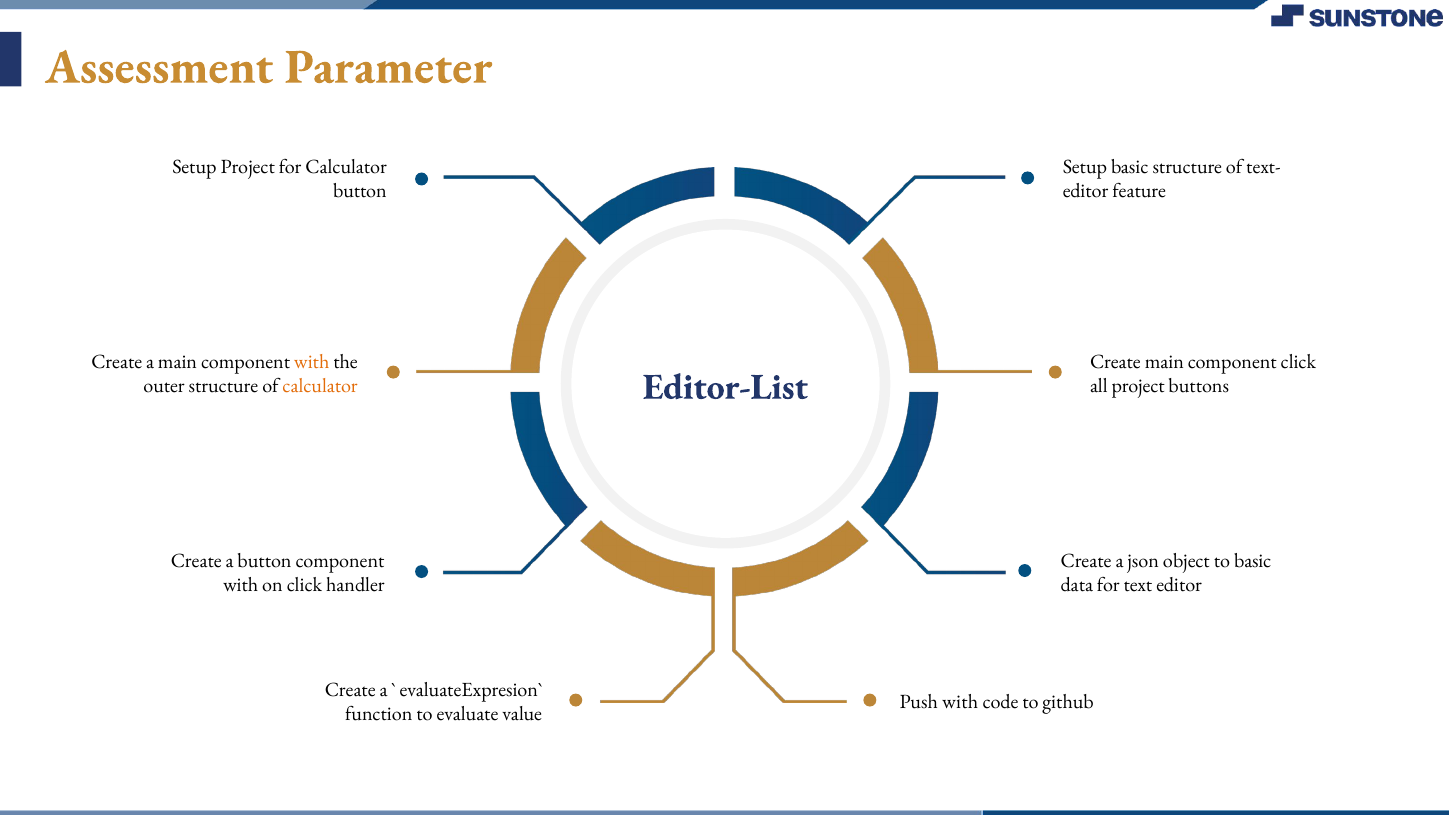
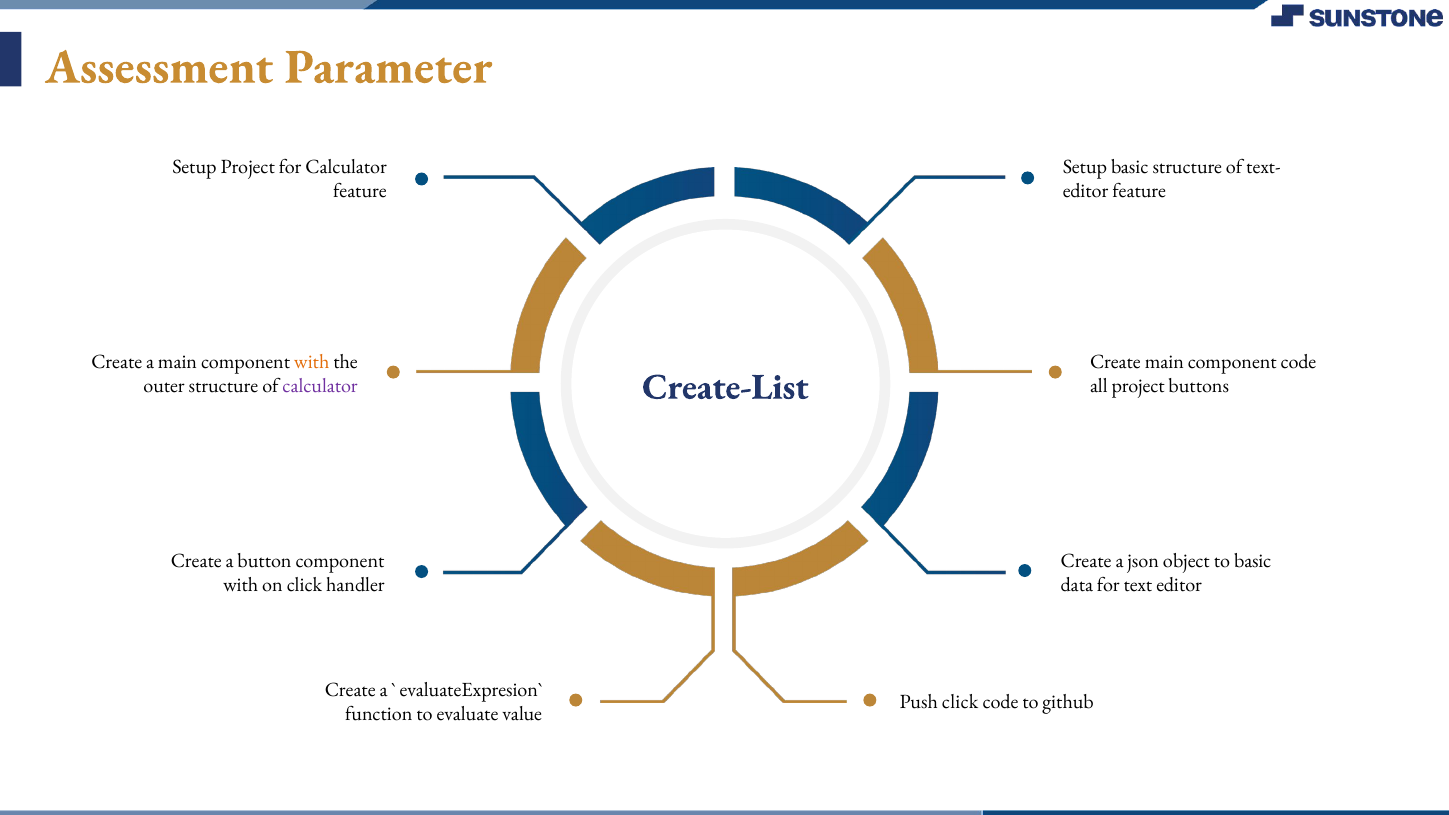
button: button -> feature (360, 191)
component click: click -> code (1298, 361)
Editor-List: Editor-List -> Create-List (725, 387)
calculator colour: orange -> purple (320, 386)
Push with: with -> click (960, 702)
